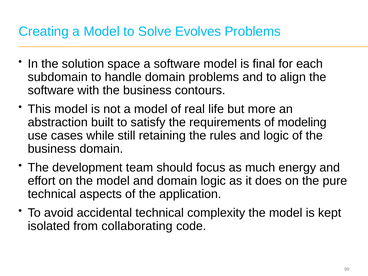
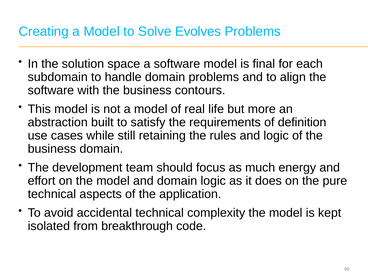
modeling: modeling -> definition (302, 122)
collaborating: collaborating -> breakthrough (137, 226)
